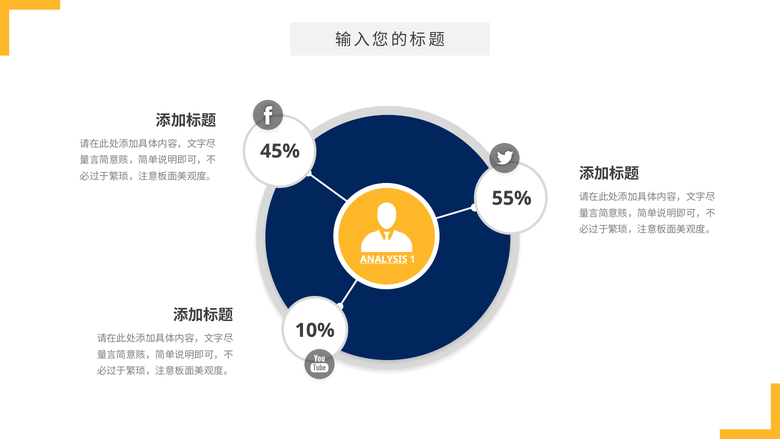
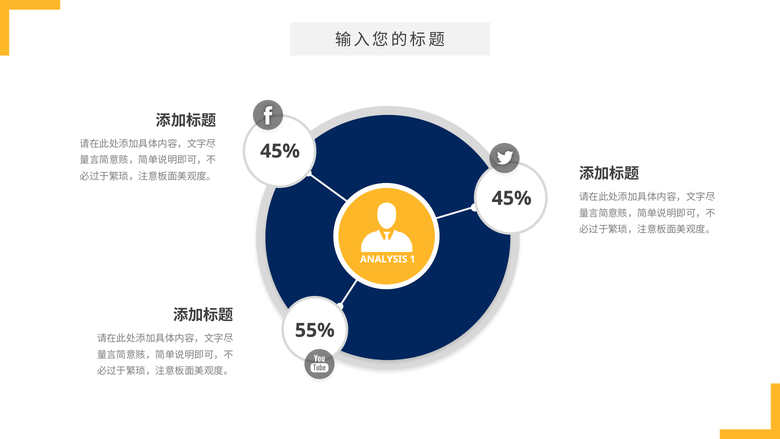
55%: 55% -> 45% (512, 198)
ANALYSIS underline: present -> none (384, 259)
10%: 10% -> 55% (315, 330)
